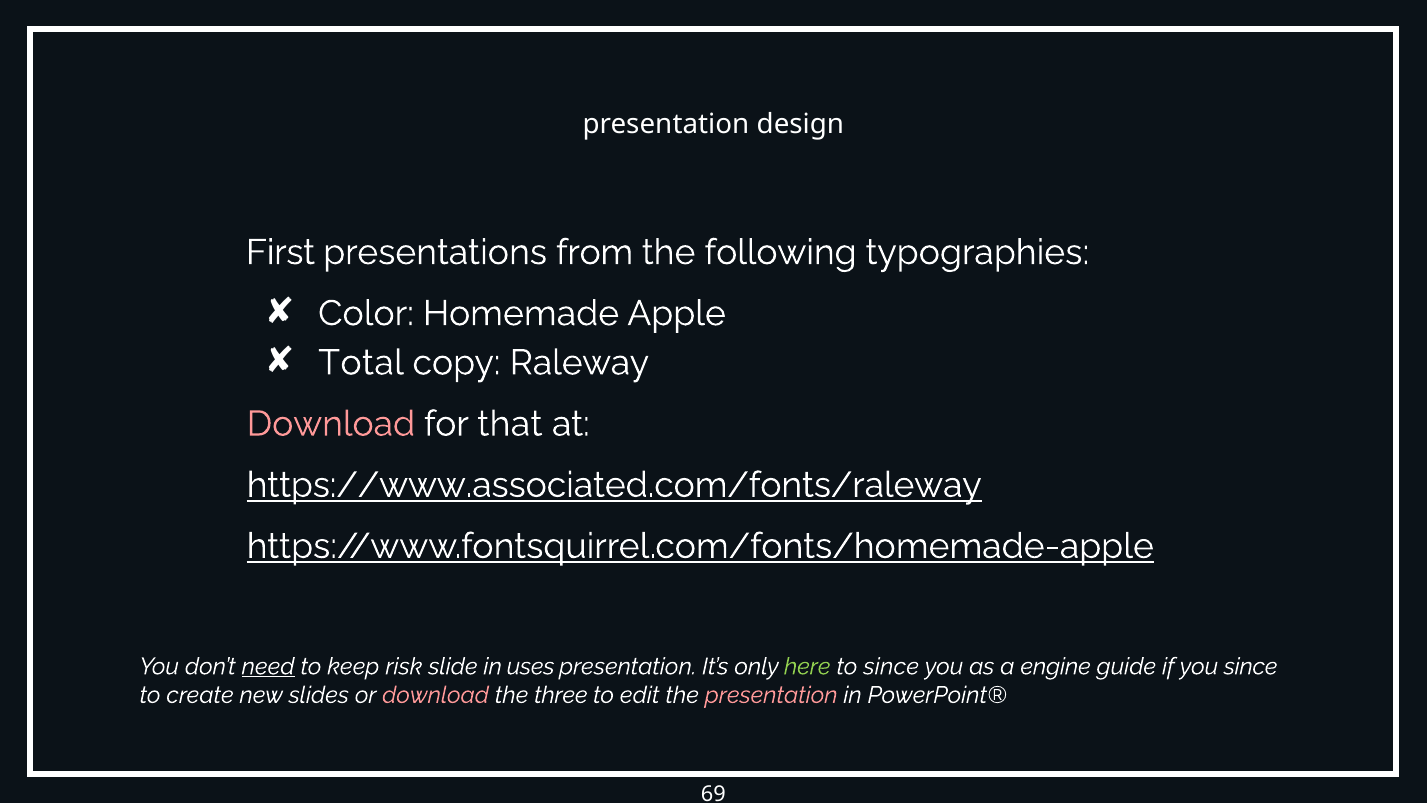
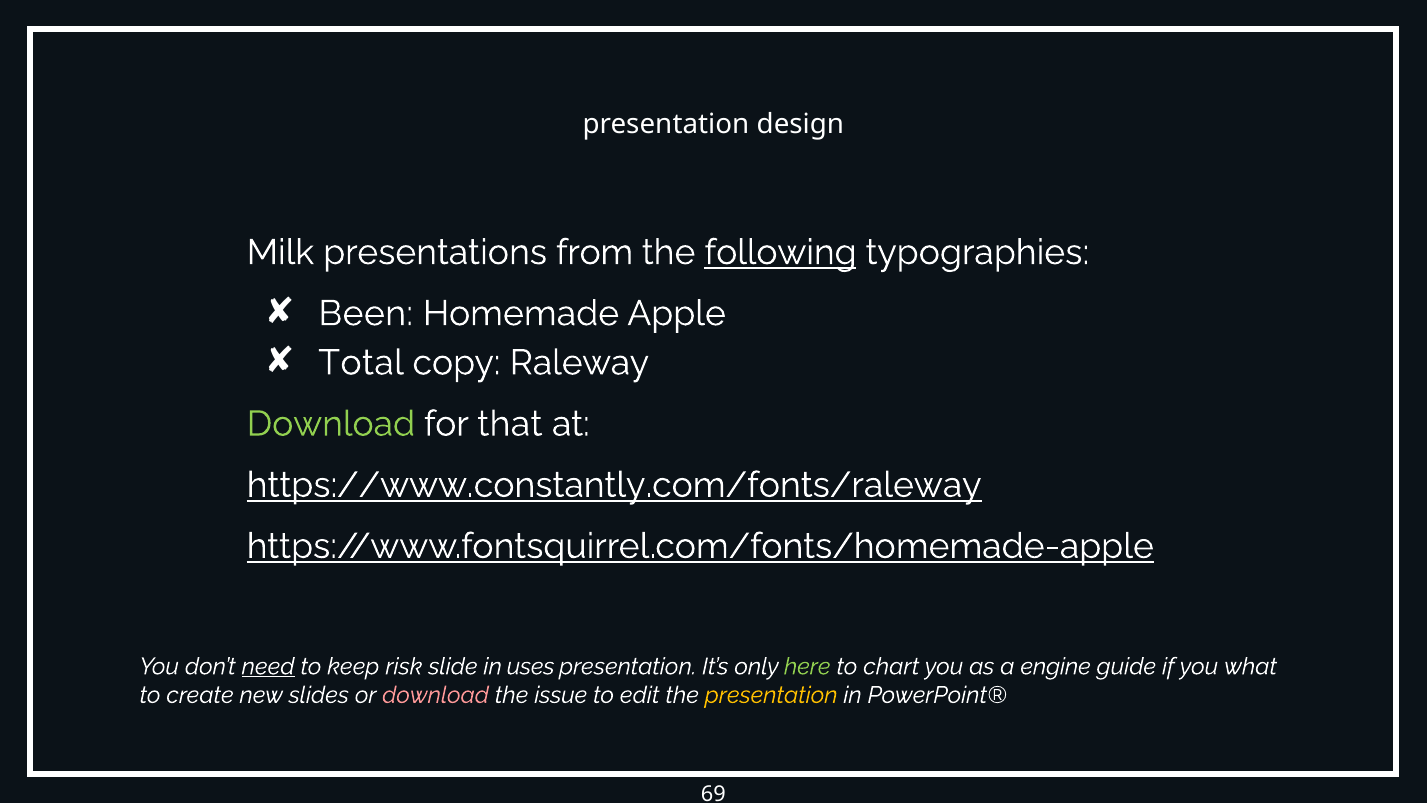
First: First -> Milk (280, 252)
following underline: none -> present (781, 252)
Color: Color -> Been (366, 313)
Download colour: pink -> light green (331, 424)
https://www.associated.com/fonts/raleway: https://www.associated.com/fonts/raleway -> https://www.constantly.com/fonts/raleway (614, 485)
to since: since -> chart (891, 666)
you since: since -> what (1251, 666)
three: three -> issue (561, 695)
presentation colour: pink -> yellow (771, 695)
